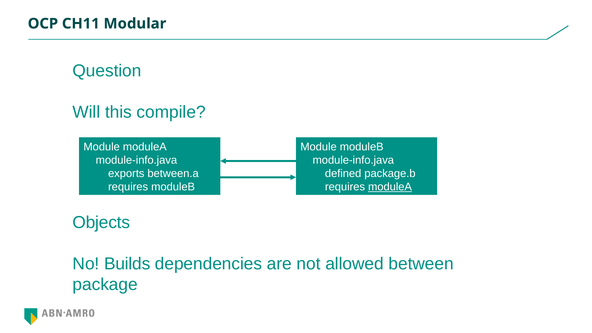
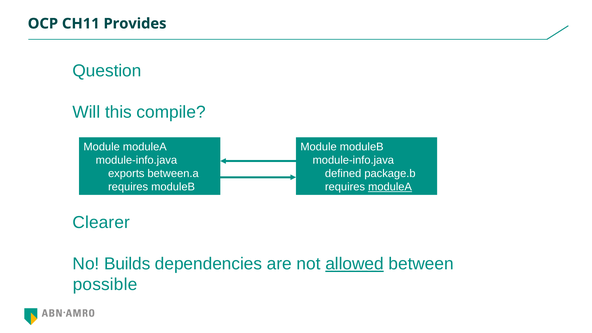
Modular: Modular -> Provides (135, 24)
Objects: Objects -> Clearer (101, 222)
allowed underline: none -> present (355, 264)
package: package -> possible (105, 285)
